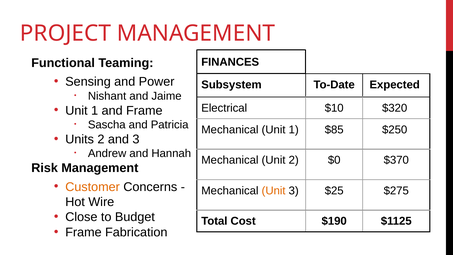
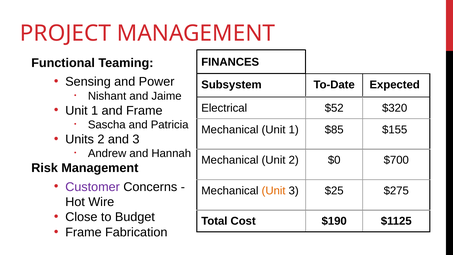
$10: $10 -> $52 (334, 108)
$250: $250 -> $155 (395, 130)
$370: $370 -> $700 (396, 160)
Customer colour: orange -> purple (93, 187)
